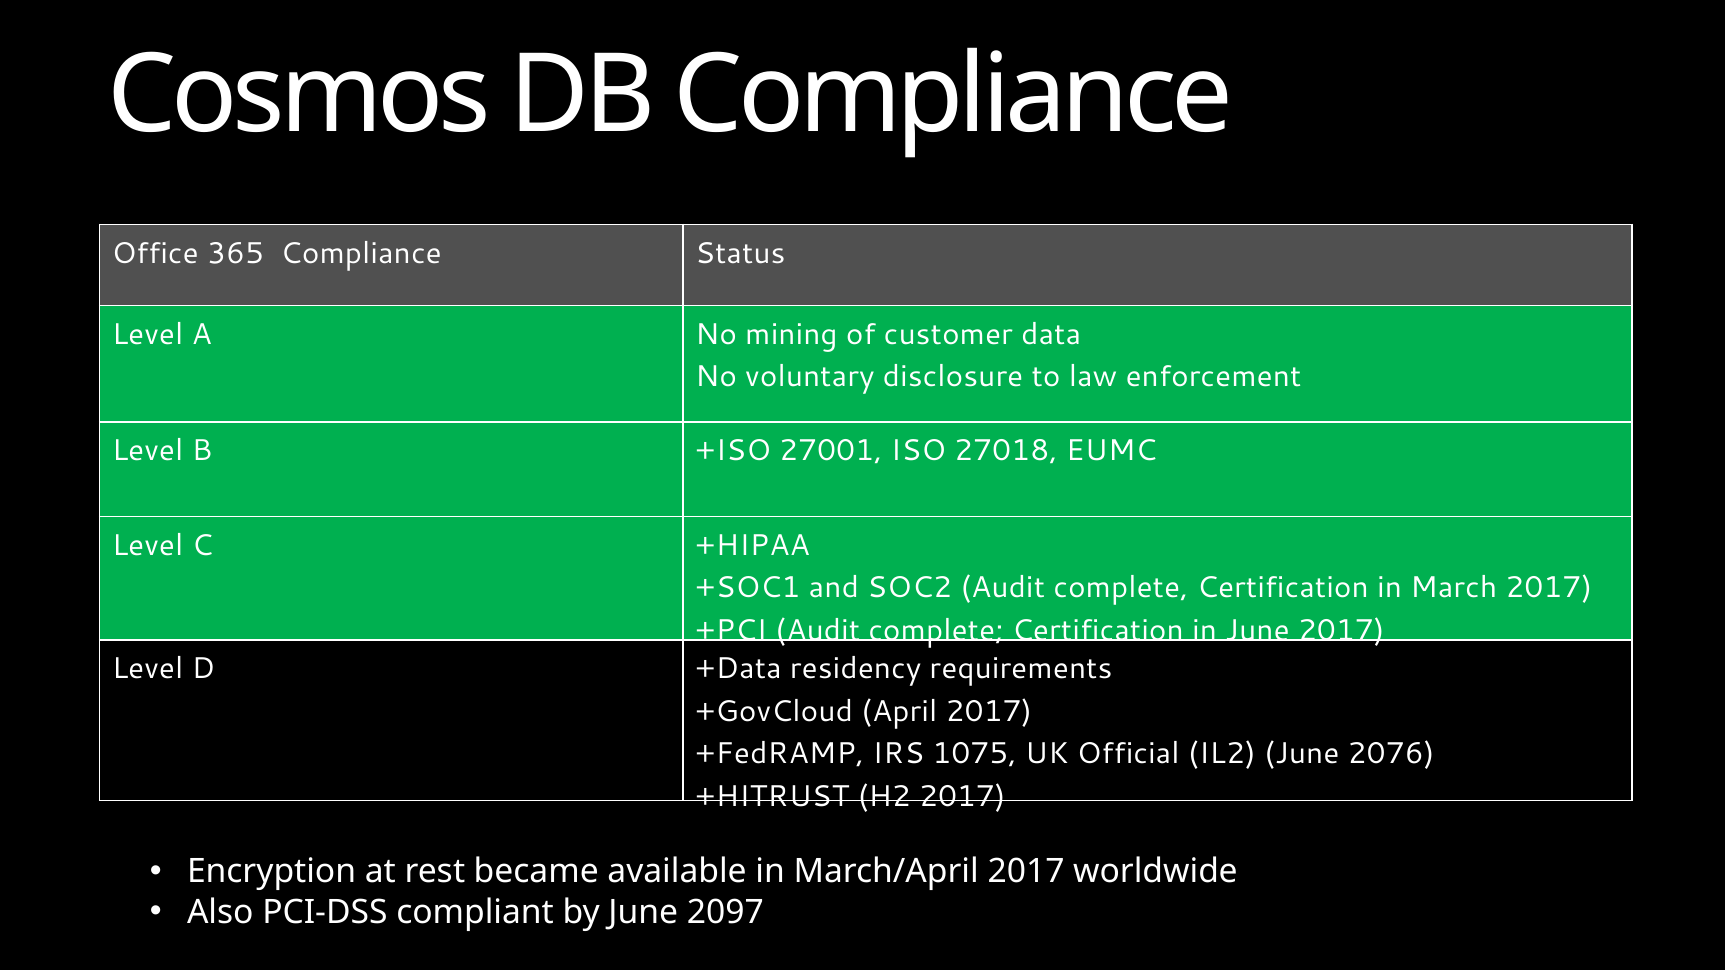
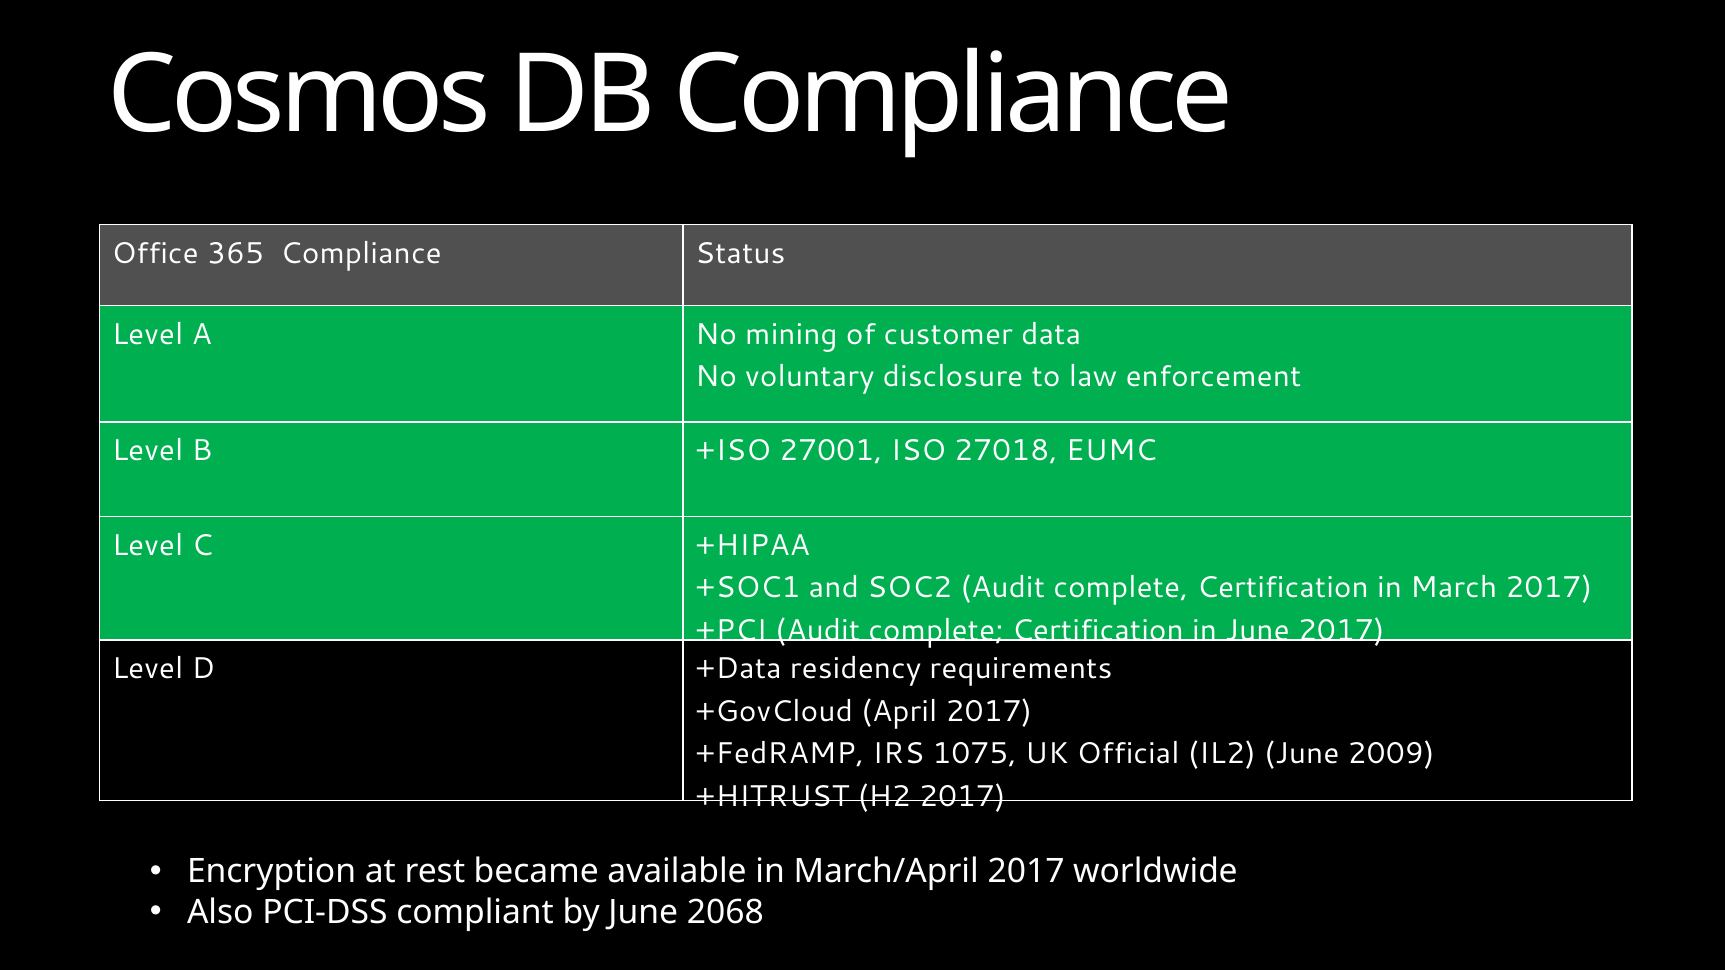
2076: 2076 -> 2009 (1391, 754)
2097: 2097 -> 2068 (725, 912)
